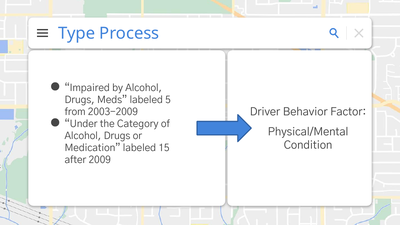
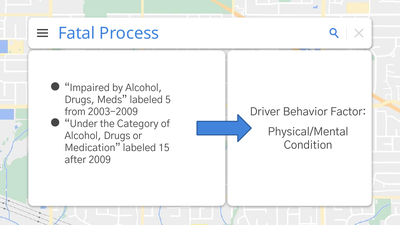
Type: Type -> Fatal (77, 33)
